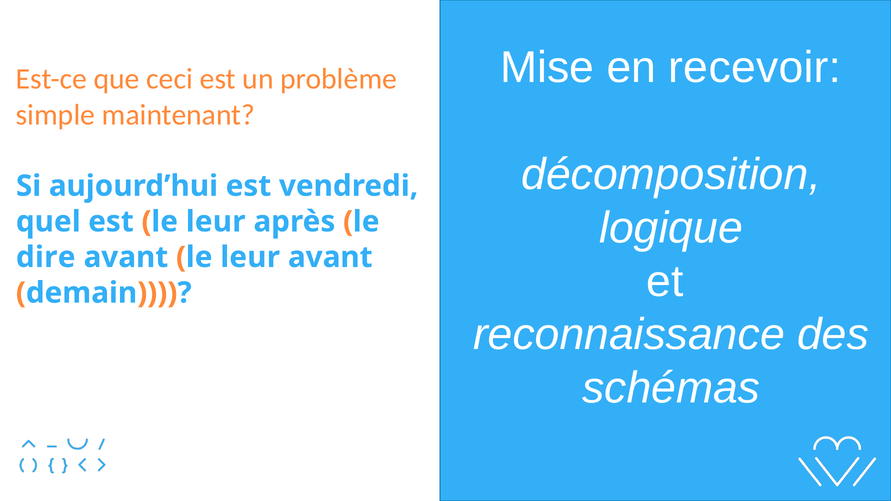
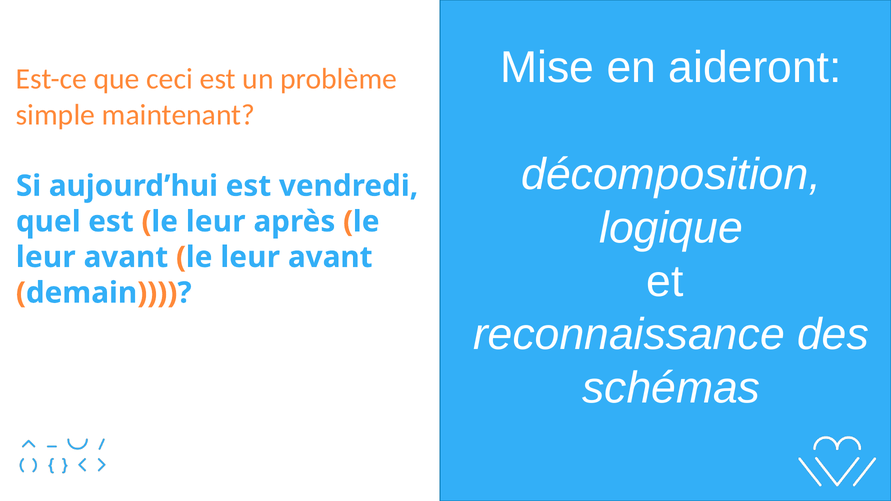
recevoir: recevoir -> aideront (755, 68)
dire: dire -> leur (46, 257)
